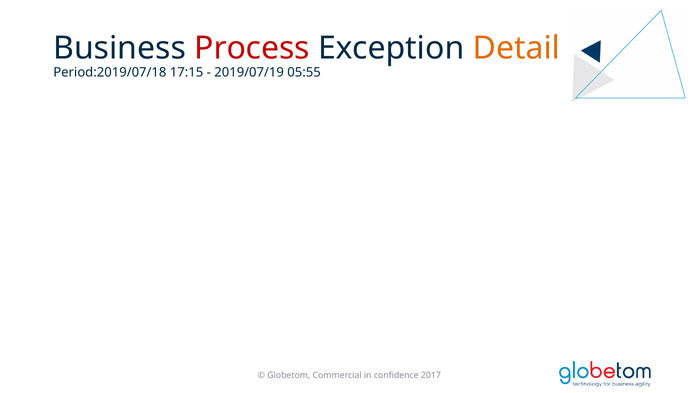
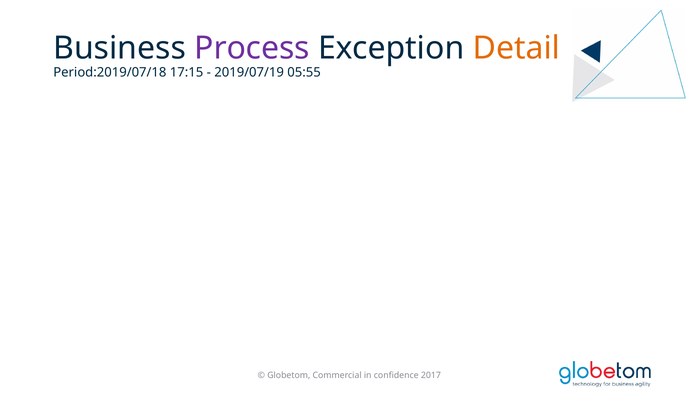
Process colour: red -> purple (252, 48)
